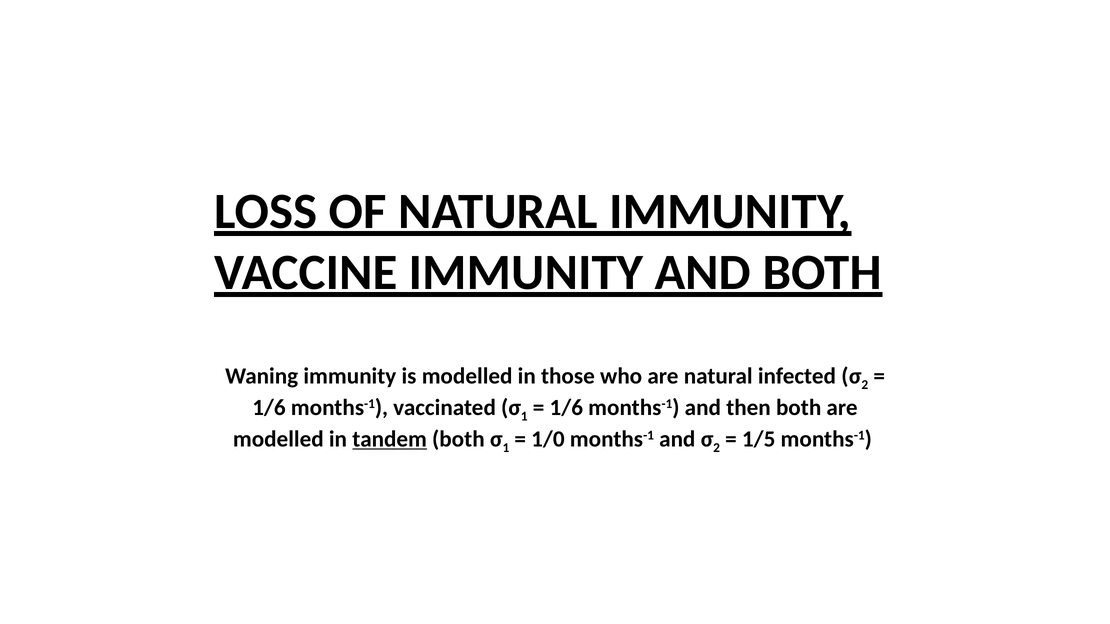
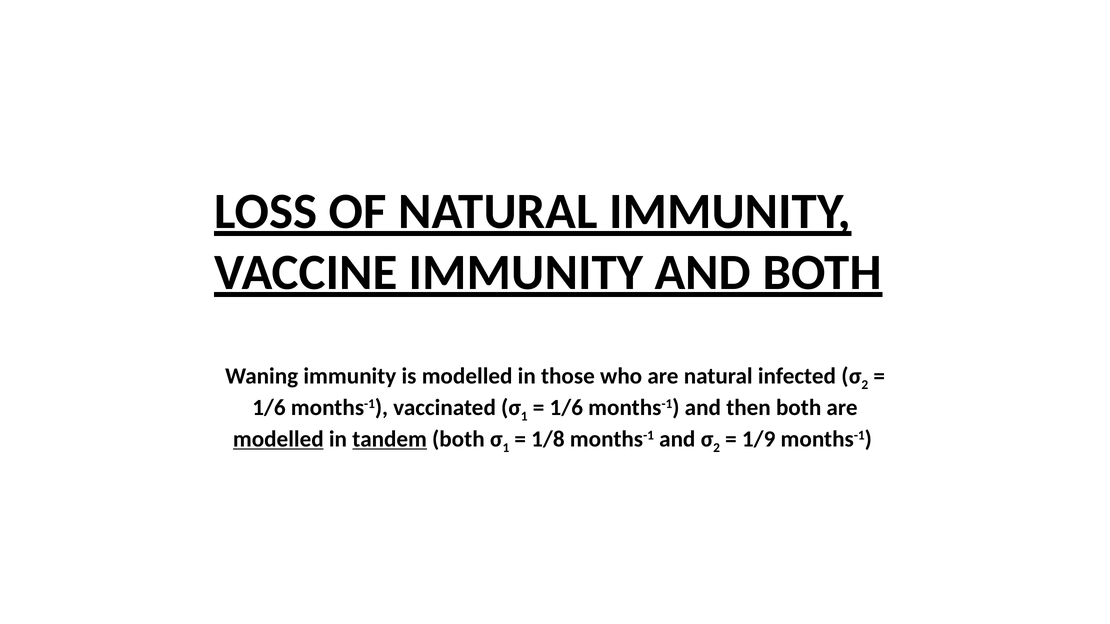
modelled underline: none -> present (278, 439)
1/0: 1/0 -> 1/8 (548, 439)
1/5: 1/5 -> 1/9 (759, 439)
